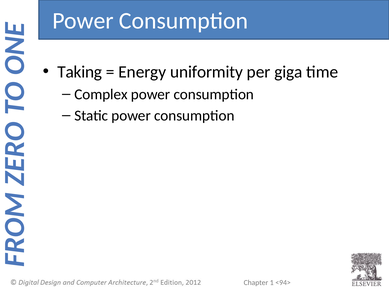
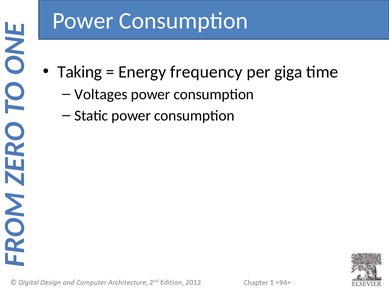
uniformity: uniformity -> frequency (206, 72)
Complex: Complex -> Voltages (101, 94)
